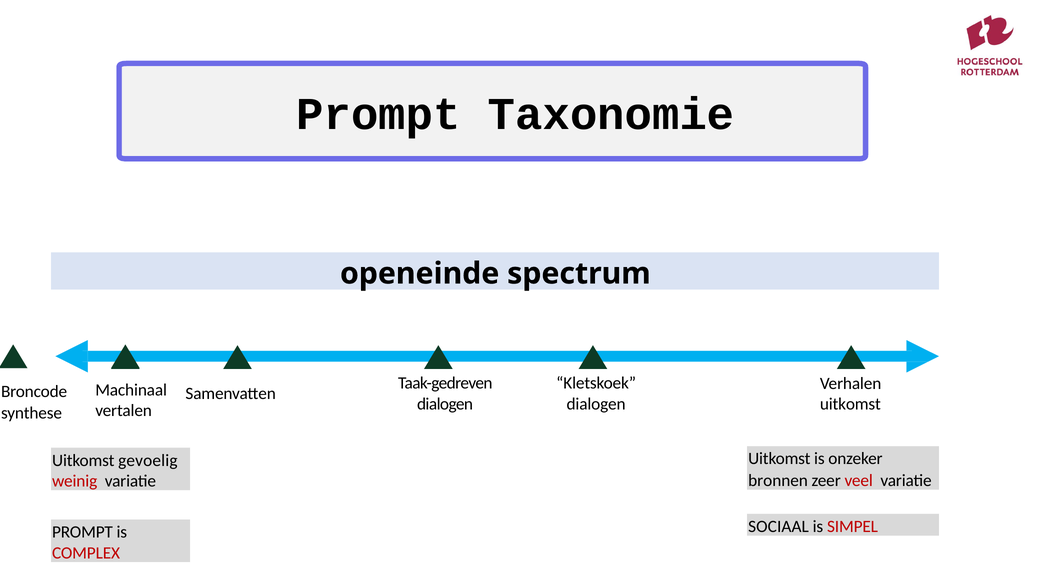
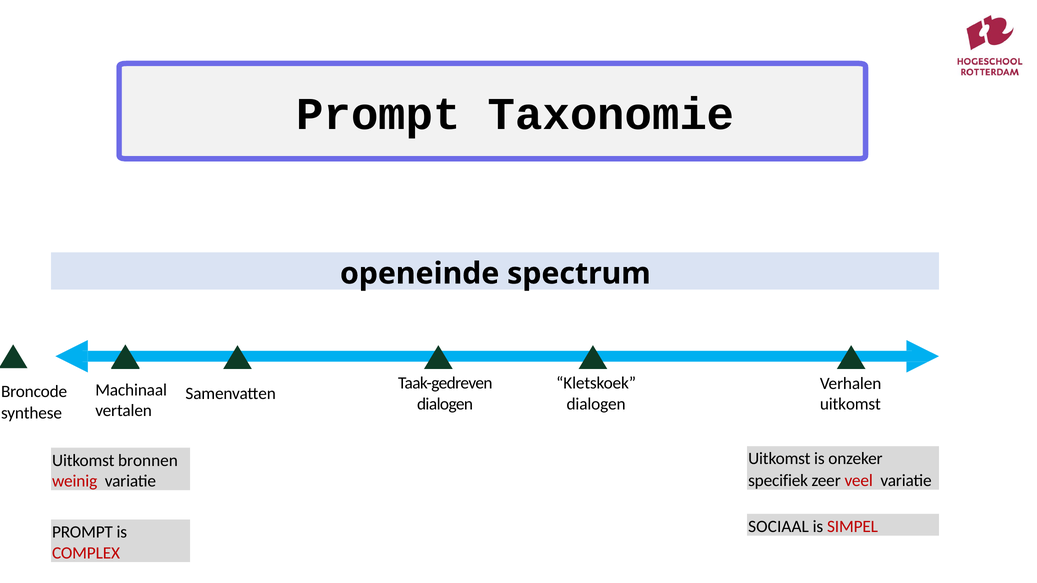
gevoelig: gevoelig -> bronnen (148, 461)
bronnen: bronnen -> specifiek (778, 481)
